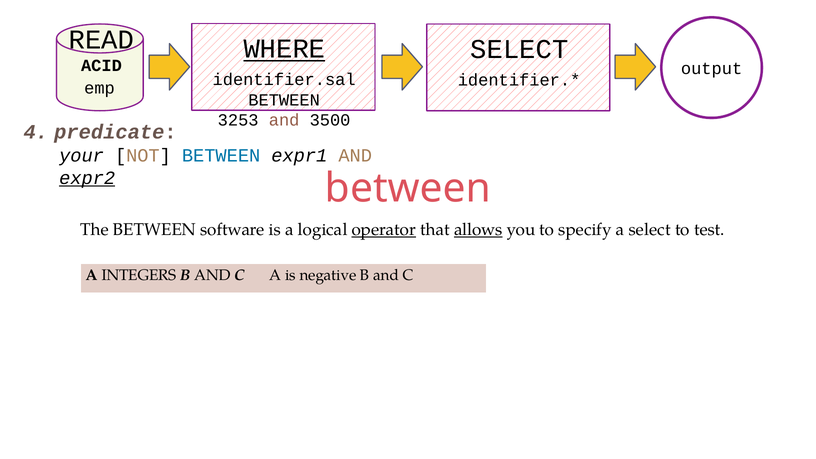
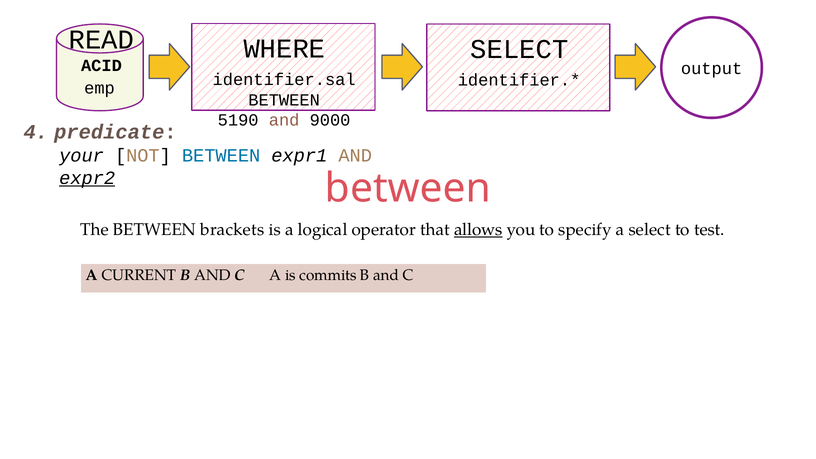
WHERE underline: present -> none (284, 49)
3253: 3253 -> 5190 (238, 120)
3500: 3500 -> 9000 (330, 120)
software: software -> brackets (232, 229)
operator underline: present -> none (384, 229)
INTEGERS: INTEGERS -> CURRENT (139, 275)
negative: negative -> commits (328, 275)
